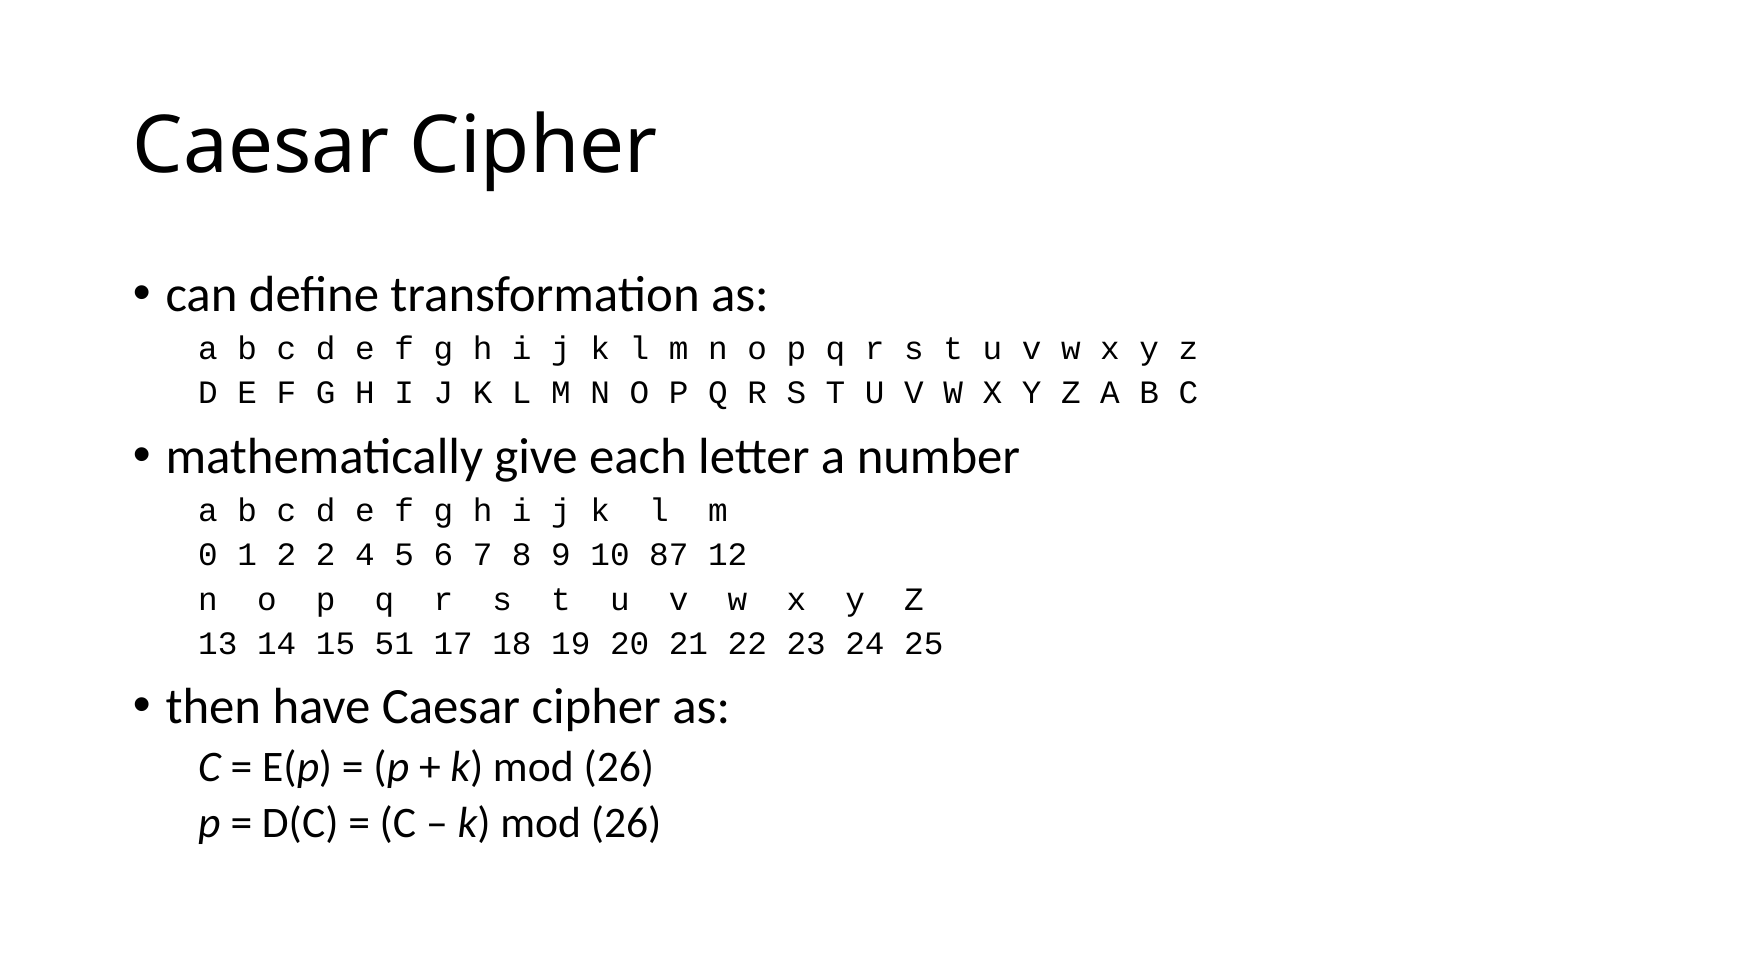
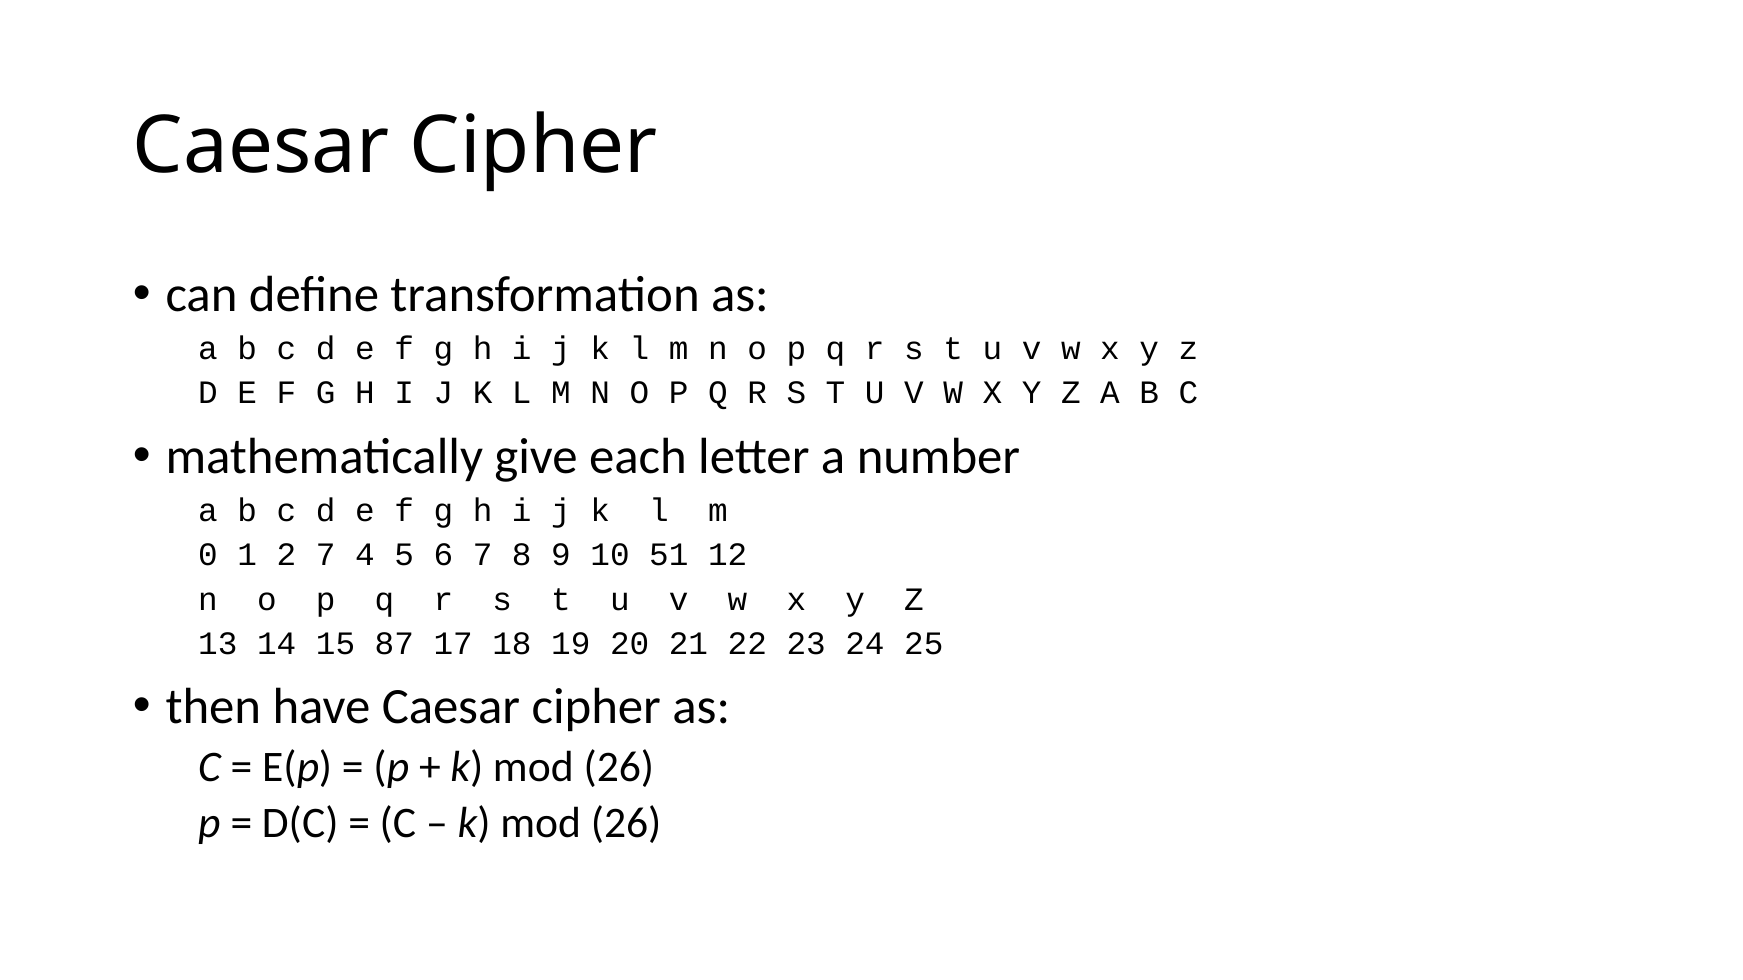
2 2: 2 -> 7 (326, 555)
87: 87 -> 51 (669, 555)
51: 51 -> 87 (394, 644)
